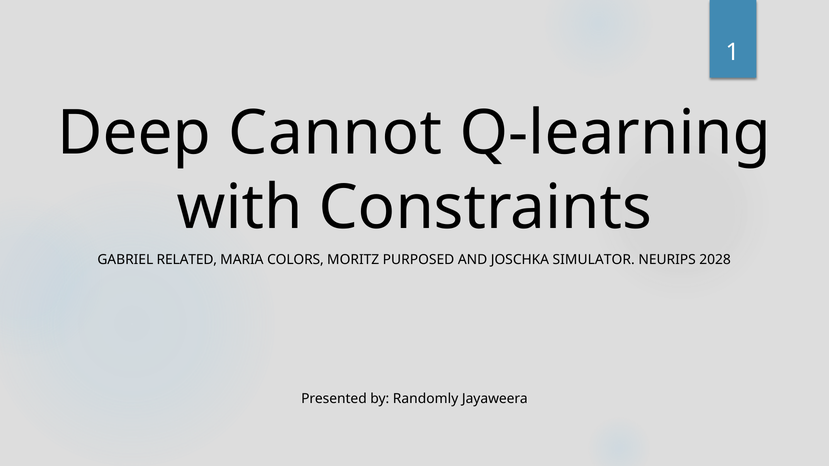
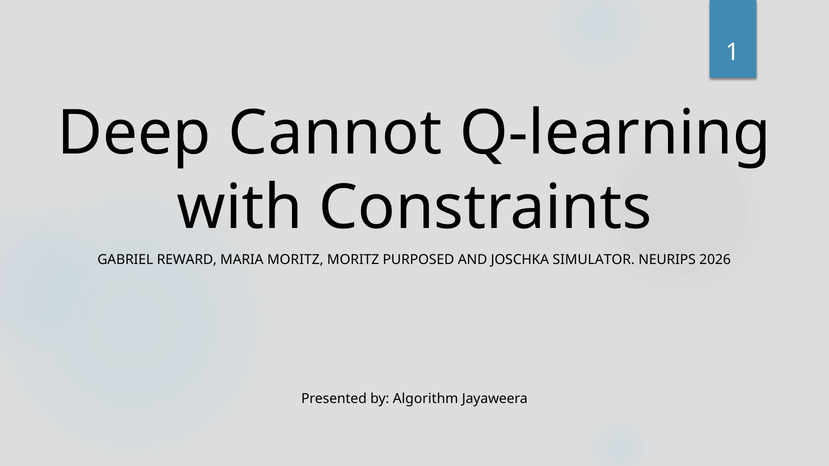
RELATED: RELATED -> REWARD (187, 260)
MARIA COLORS: COLORS -> MORITZ (295, 260)
2028: 2028 -> 2026 (715, 260)
Randomly: Randomly -> Algorithm (426, 399)
